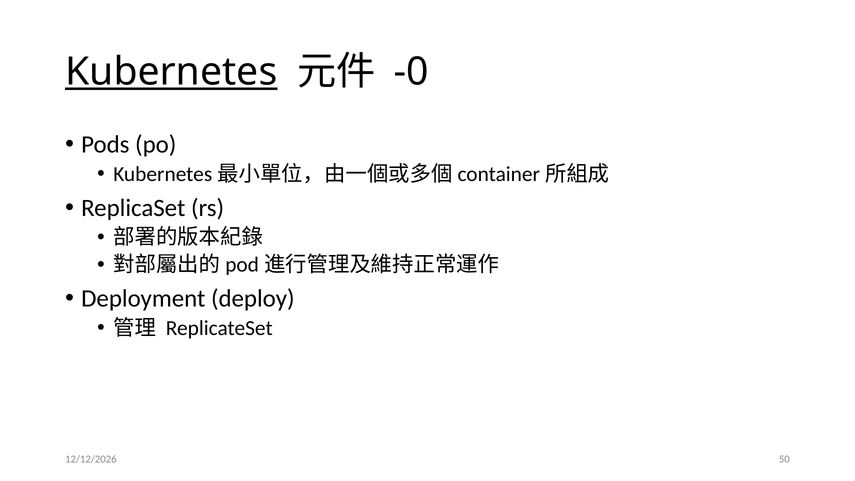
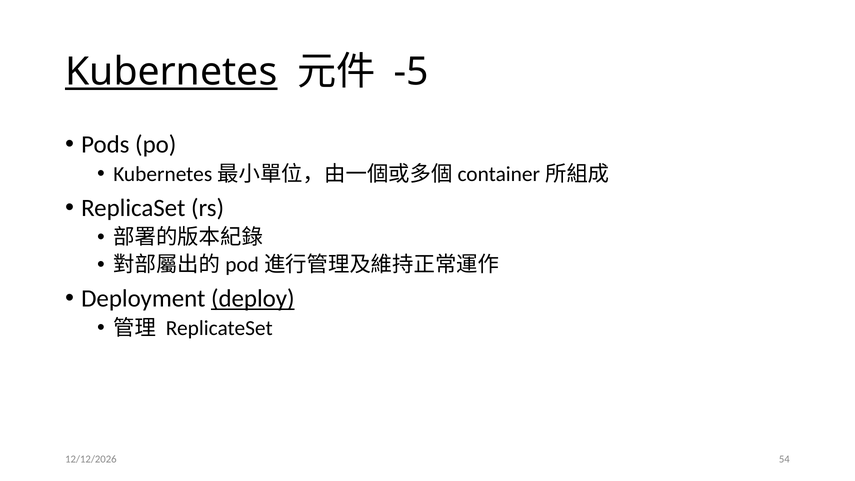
-0: -0 -> -5 (411, 72)
deploy underline: none -> present (253, 299)
50: 50 -> 54 (784, 459)
